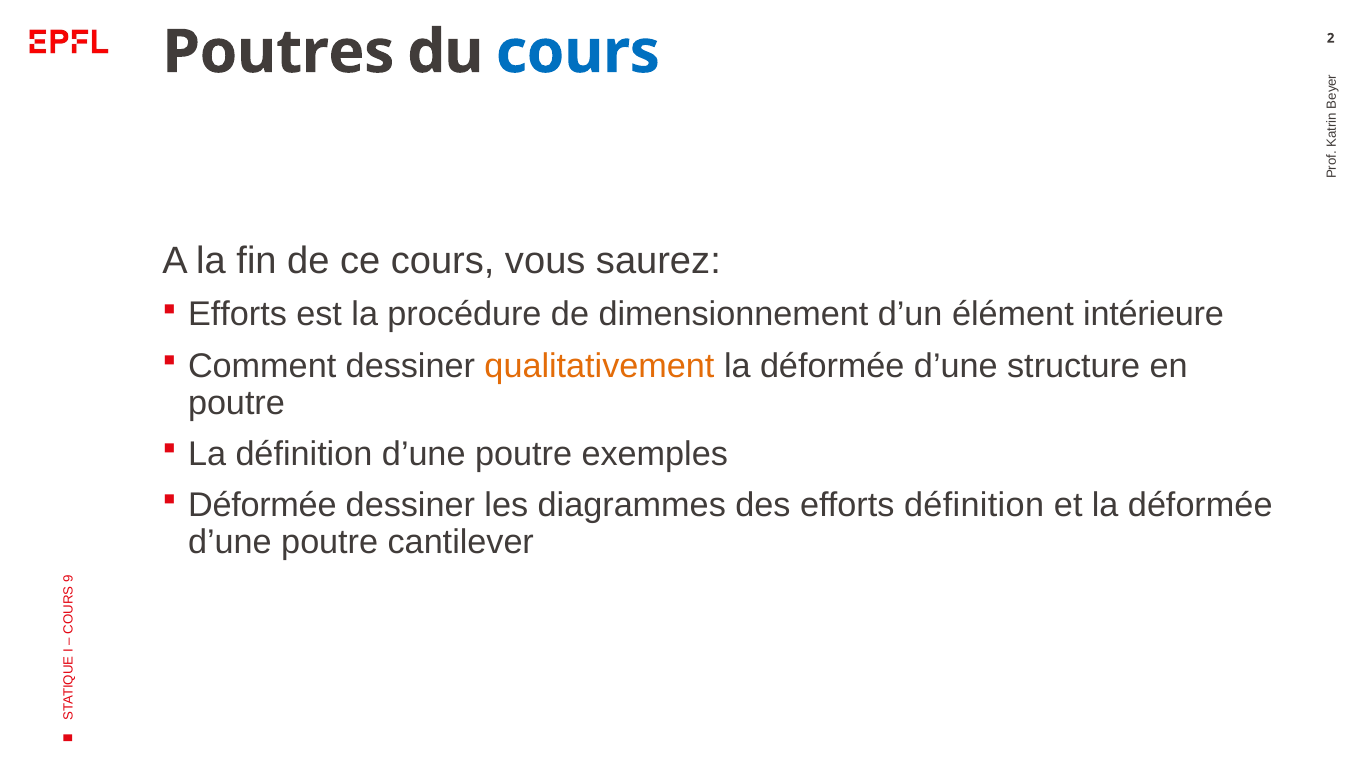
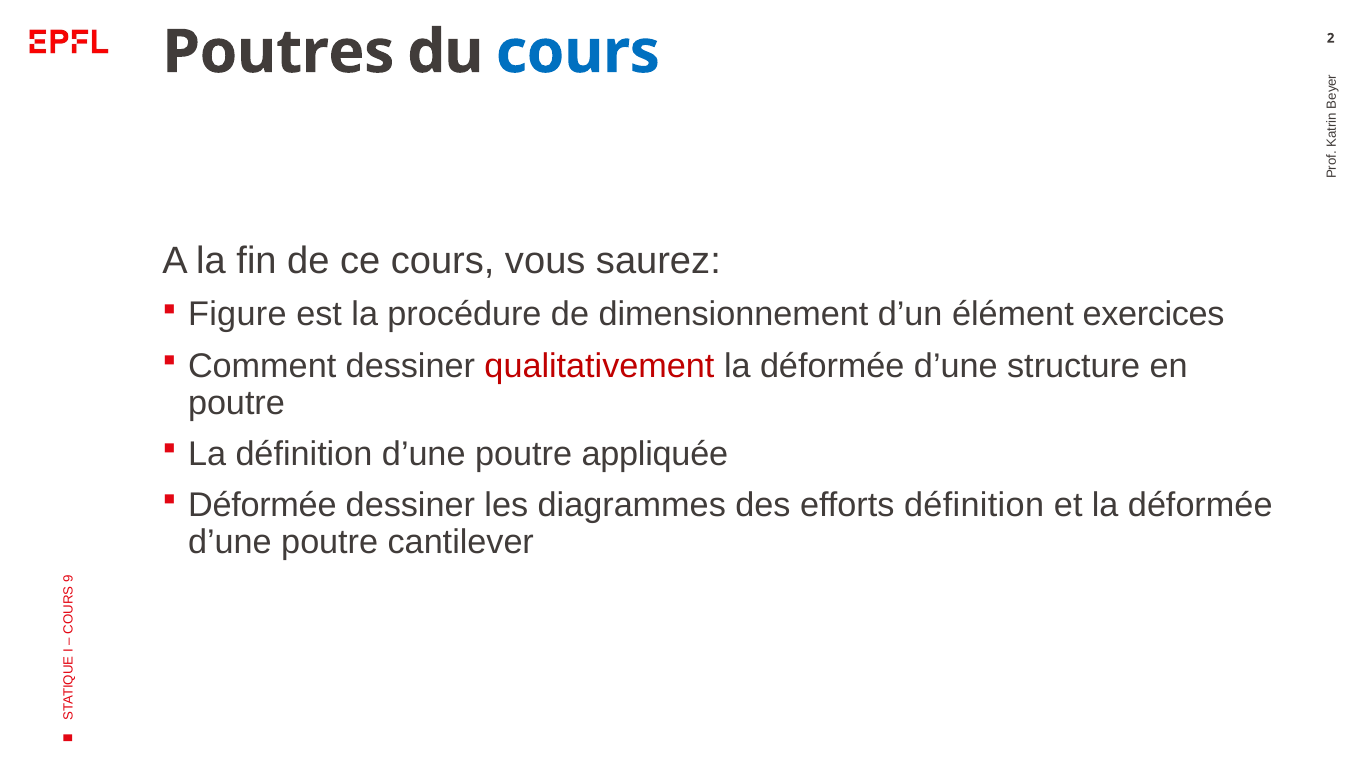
Efforts: Efforts -> Figure (237, 315)
intérieure: intérieure -> exercices (1154, 315)
qualitativement colour: orange -> red (599, 366)
exemples: exemples -> appliquée (655, 454)
